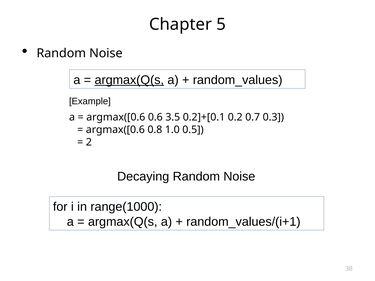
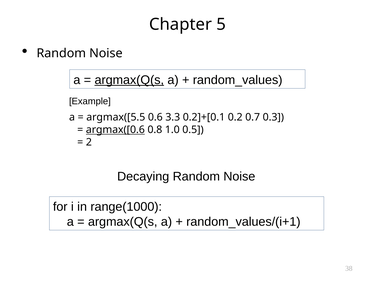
argmax([0.6: argmax([0.6 -> argmax([5.5 (116, 117)
3.5: 3.5 -> 3.3 (173, 117)
argmax([0.6 underline: none -> present (115, 130)
